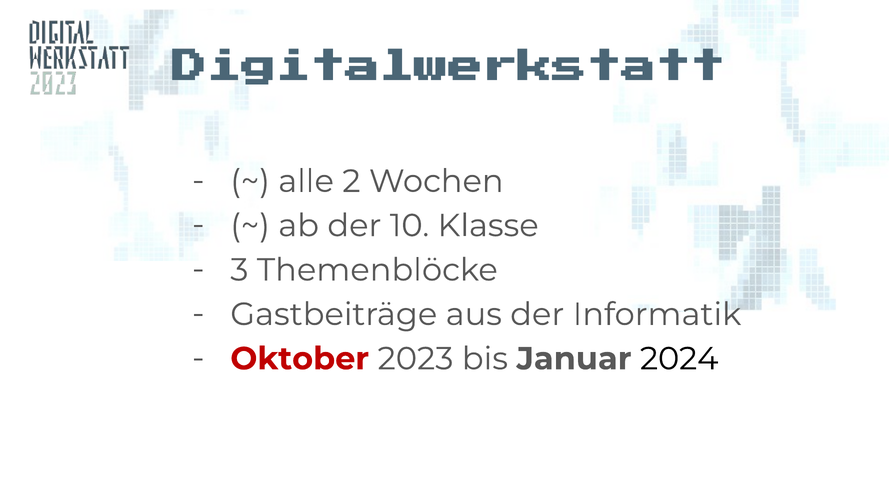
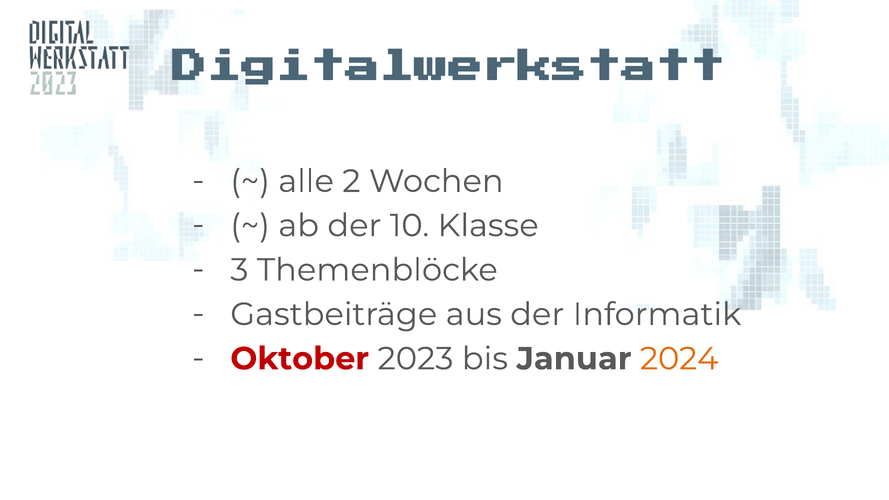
2024 colour: black -> orange (679, 359)
